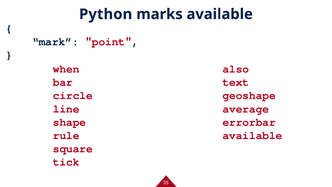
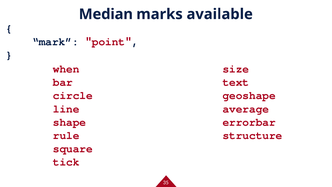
Python: Python -> Median (106, 14)
also: also -> size (236, 69)
available: available -> structure (252, 135)
